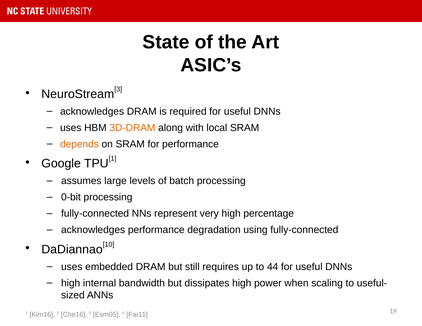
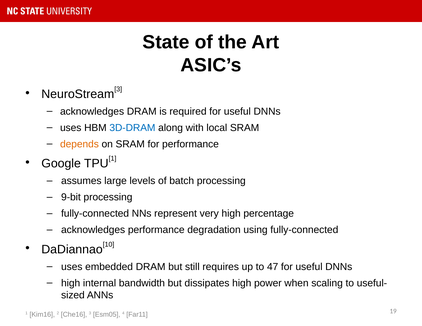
3D-DRAM colour: orange -> blue (132, 128)
0-bit: 0-bit -> 9-bit (71, 197)
44: 44 -> 47 (273, 267)
